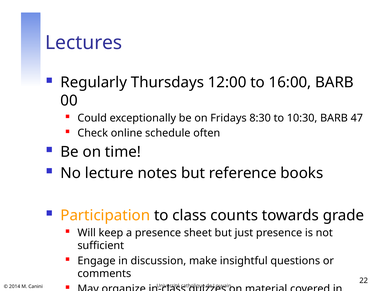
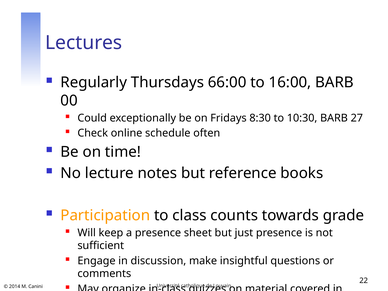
12:00: 12:00 -> 66:00 (227, 82)
47: 47 -> 27 (357, 118)
